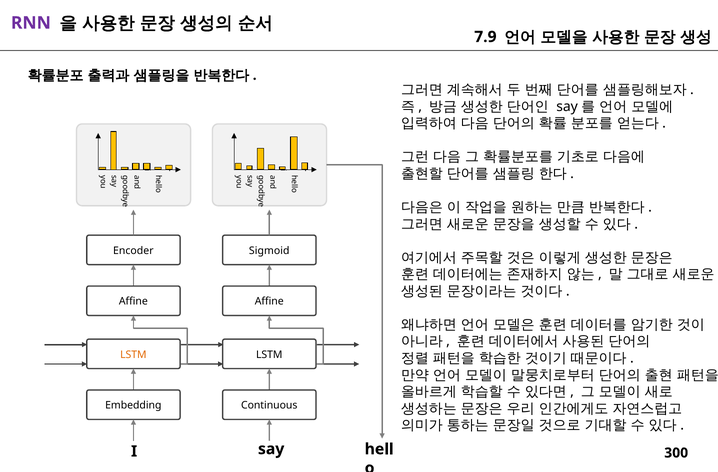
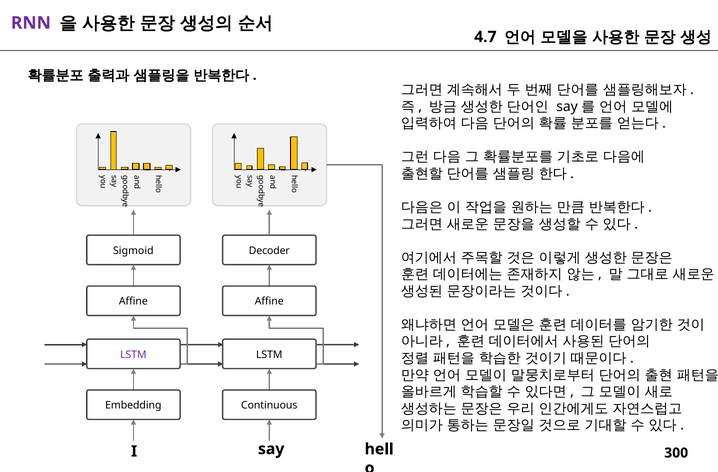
7.9: 7.9 -> 4.7 (485, 37)
Encoder: Encoder -> Sigmoid (133, 250)
Sigmoid: Sigmoid -> Decoder (269, 250)
LSTM colour: orange -> purple (133, 354)
